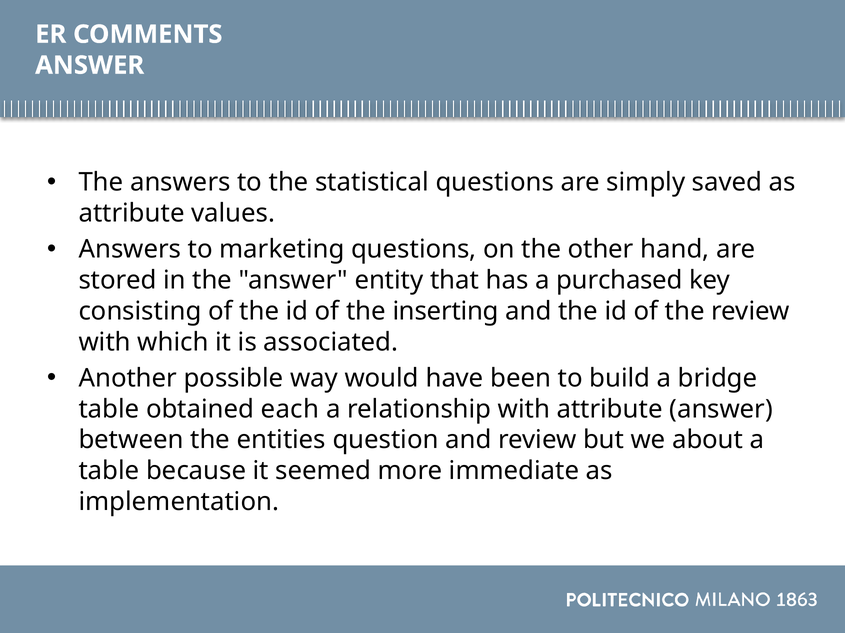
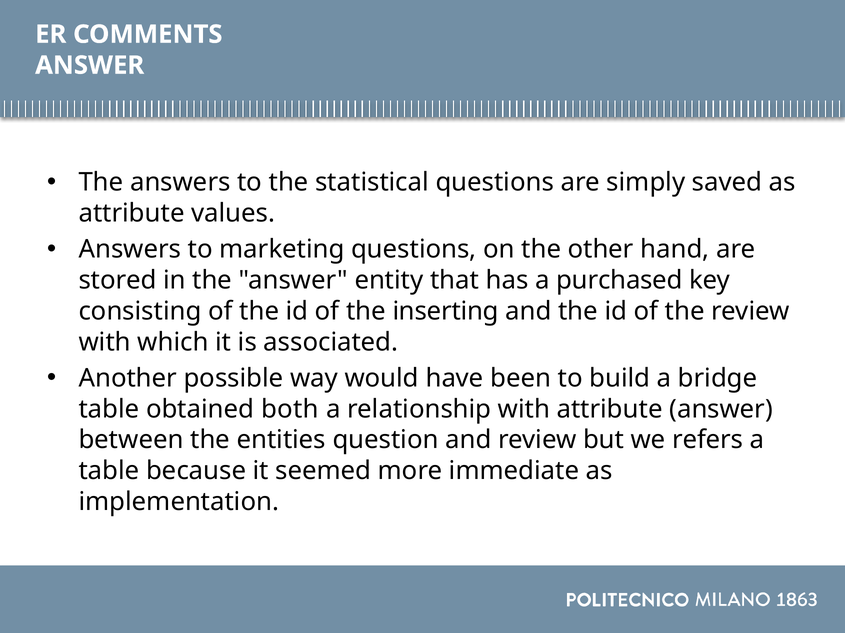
each: each -> both (290, 410)
about: about -> refers (708, 440)
